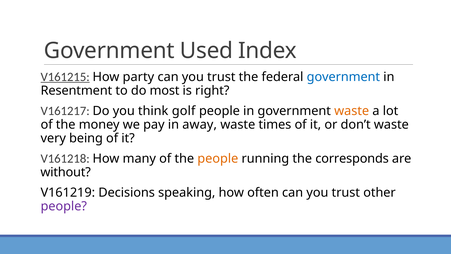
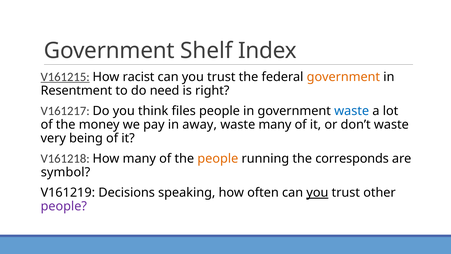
Used: Used -> Shelf (206, 51)
party: party -> racist (138, 77)
government colour: blue -> orange (343, 77)
most: most -> need (165, 90)
golf: golf -> files (184, 111)
waste colour: orange -> blue (352, 111)
waste times: times -> many (275, 124)
without: without -> symbol (65, 172)
you underline: none -> present (317, 193)
